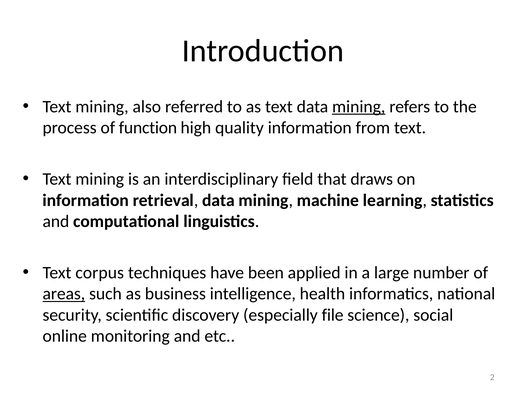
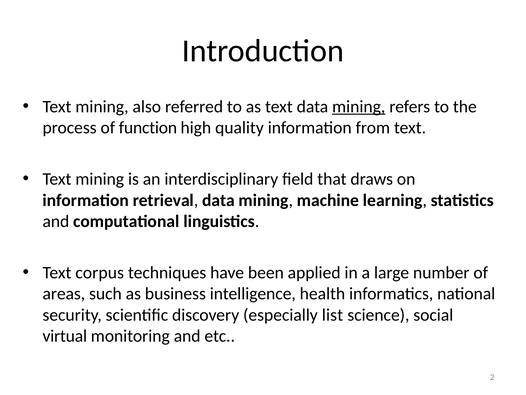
areas underline: present -> none (64, 293)
file: file -> list (332, 315)
online: online -> virtual (65, 336)
